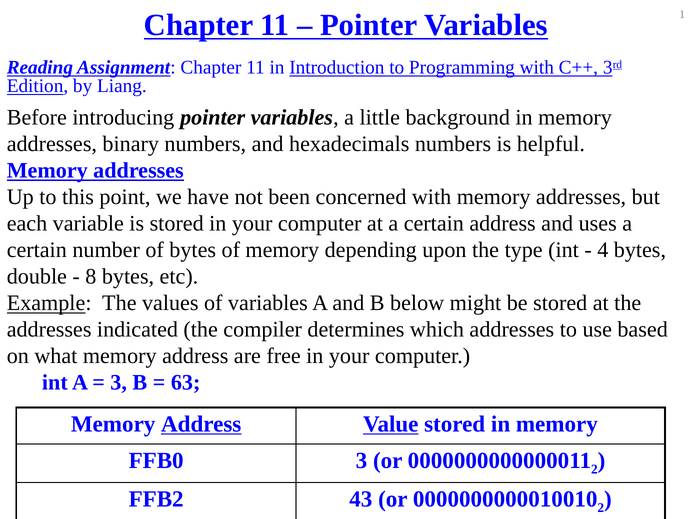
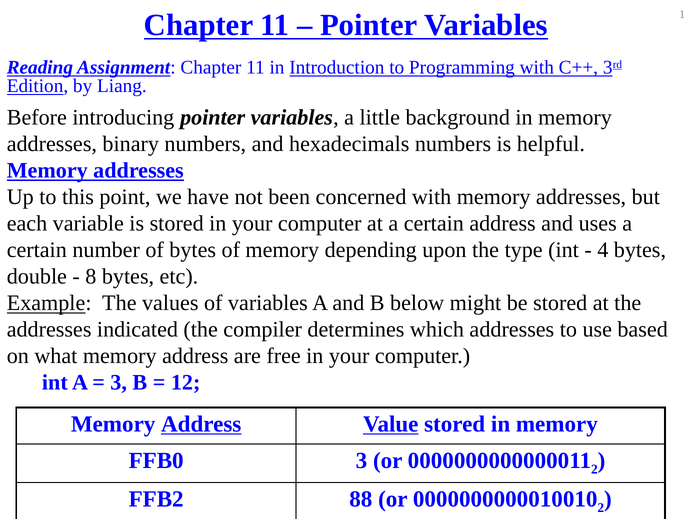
63: 63 -> 12 (186, 383)
43: 43 -> 88 (361, 499)
